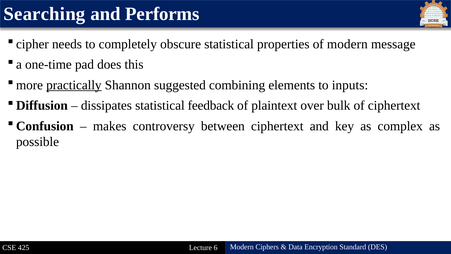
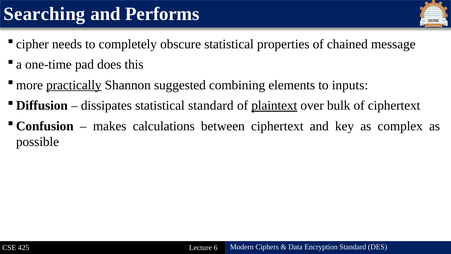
of modern: modern -> chained (347, 44)
statistical feedback: feedback -> standard (211, 105)
plaintext underline: none -> present (274, 105)
controversy: controversy -> calculations (164, 126)
